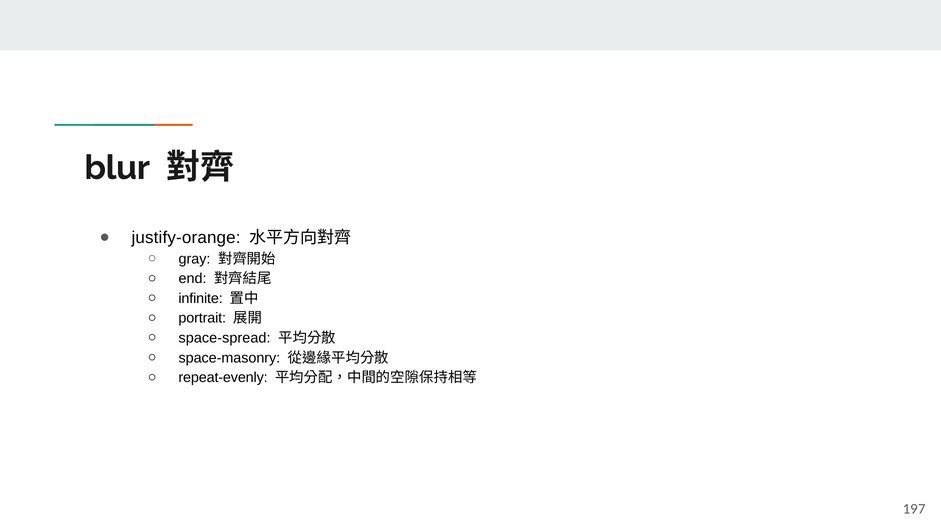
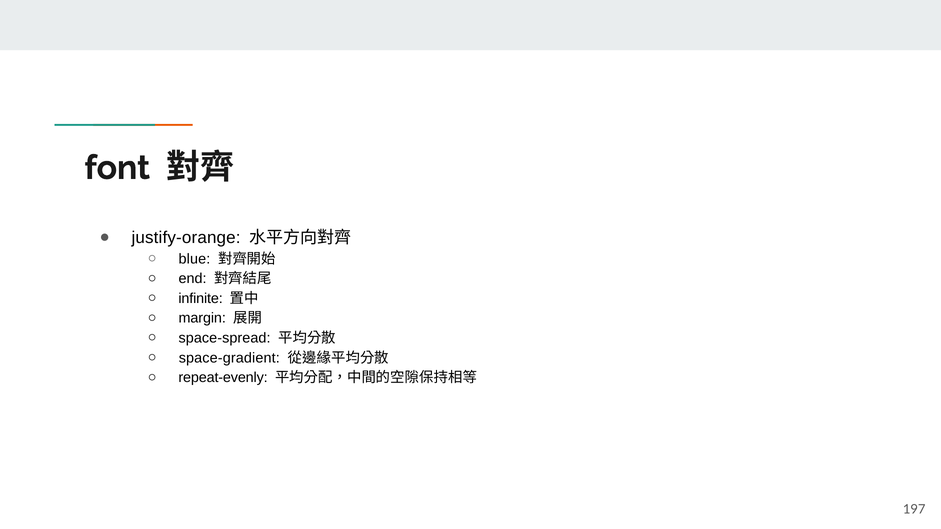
blur: blur -> font (117, 168)
gray: gray -> blue (194, 259)
portrait: portrait -> margin (202, 318)
space-masonry: space-masonry -> space-gradient (229, 358)
